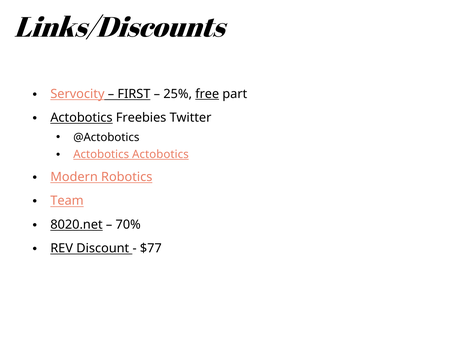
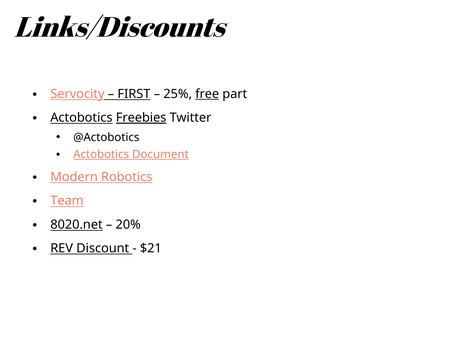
Freebies underline: none -> present (141, 118)
Actobotics Actobotics: Actobotics -> Document (160, 154)
70%: 70% -> 20% (128, 225)
$77: $77 -> $21 (151, 249)
